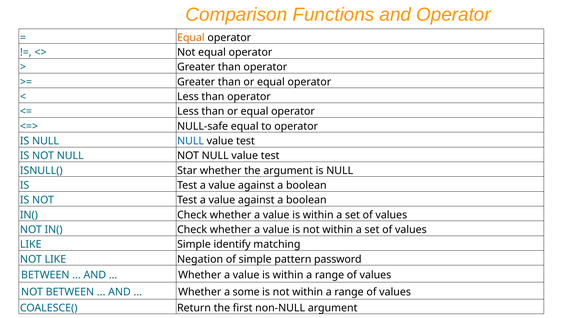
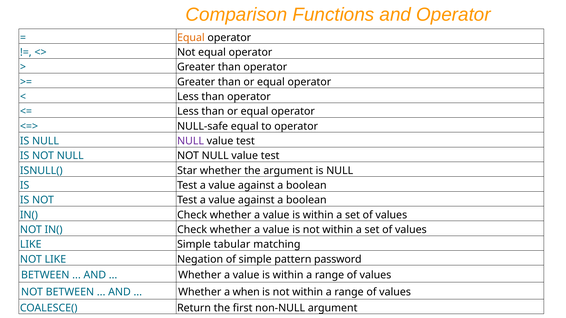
NULL colour: blue -> purple (191, 141)
identify: identify -> tabular (232, 245)
some: some -> when (246, 292)
